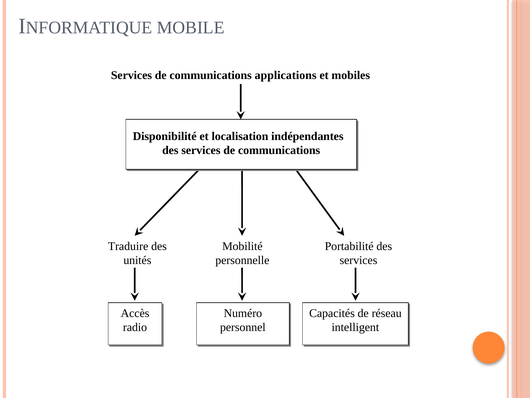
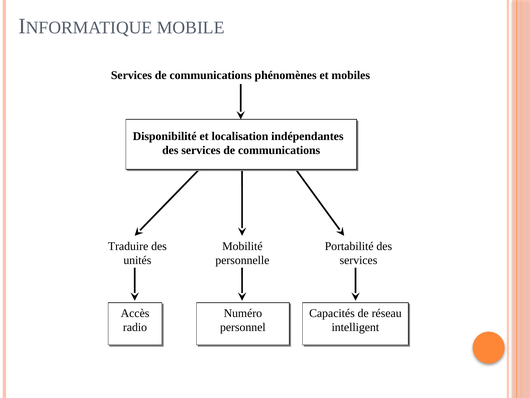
applications: applications -> phénomènes (286, 75)
